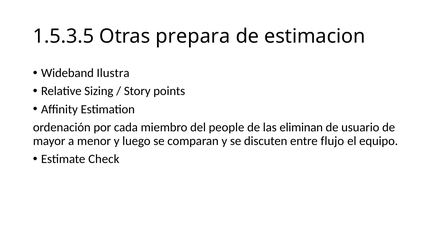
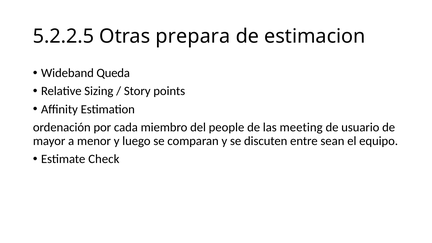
1.5.3.5: 1.5.3.5 -> 5.2.2.5 (64, 36)
Ilustra: Ilustra -> Queda (113, 73)
eliminan: eliminan -> meeting (301, 127)
flujo: flujo -> sean (332, 141)
